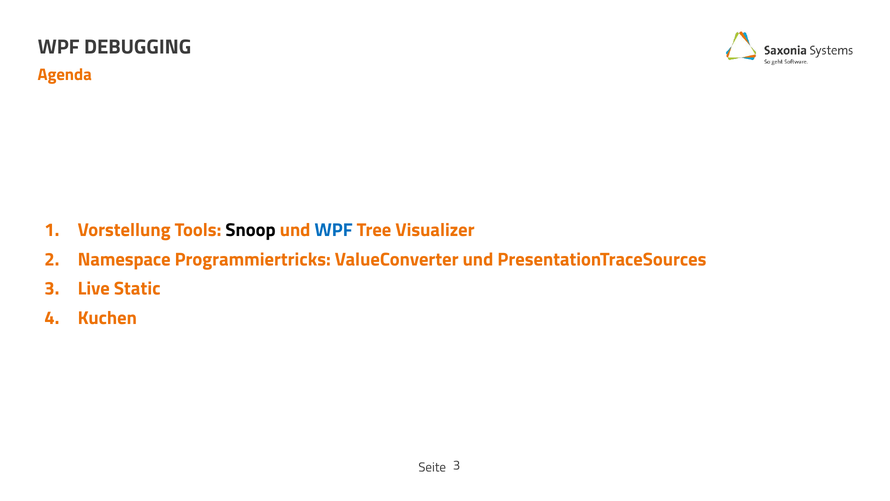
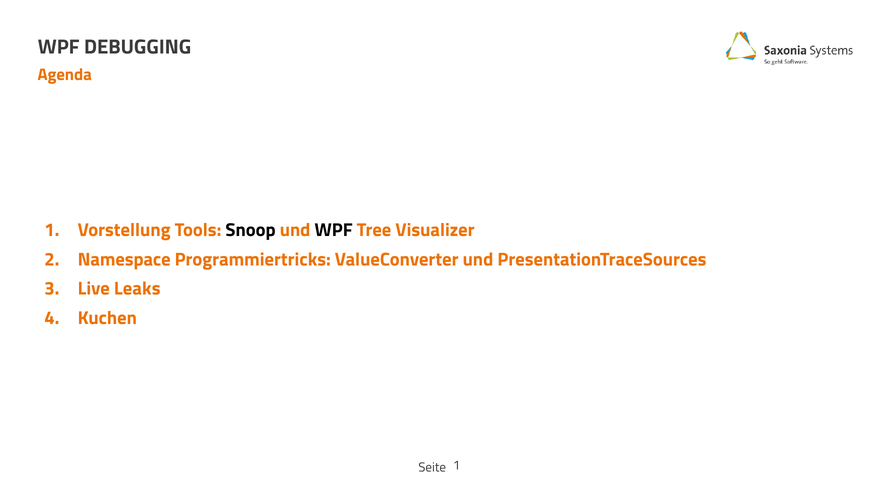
WPF colour: blue -> black (334, 230)
Static: Static -> Leaks (137, 288)
3: 3 -> 1 (457, 465)
